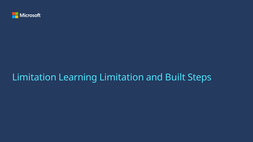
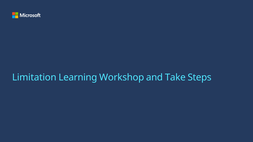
Learning Limitation: Limitation -> Workshop (122, 78)
Built: Built -> Take (175, 78)
